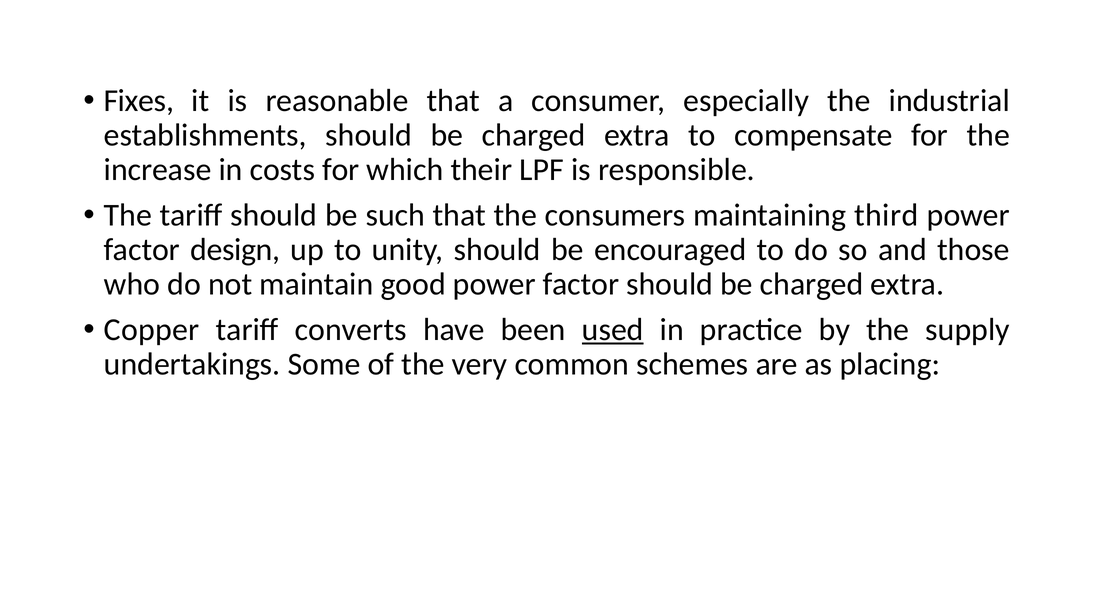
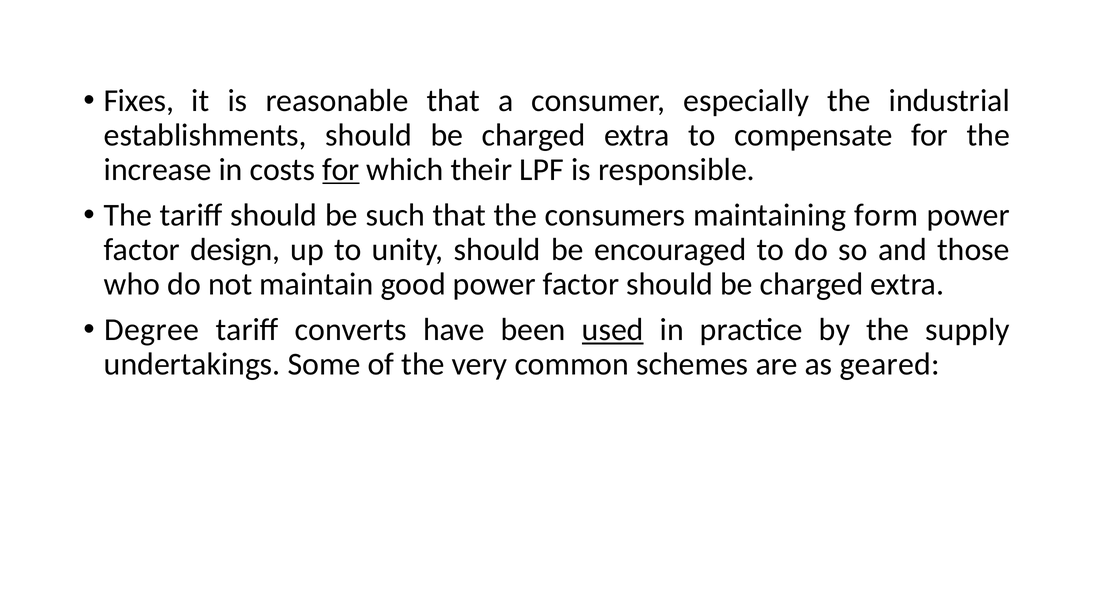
for underline: none -> present (341, 170)
third: third -> form (886, 215)
Copper: Copper -> Degree (152, 330)
placing: placing -> geared (890, 364)
